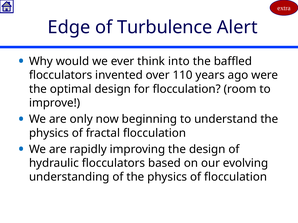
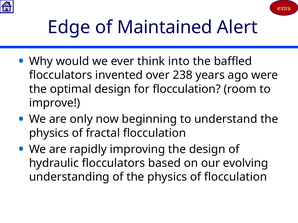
Turbulence: Turbulence -> Maintained (165, 27)
110: 110 -> 238 (183, 75)
